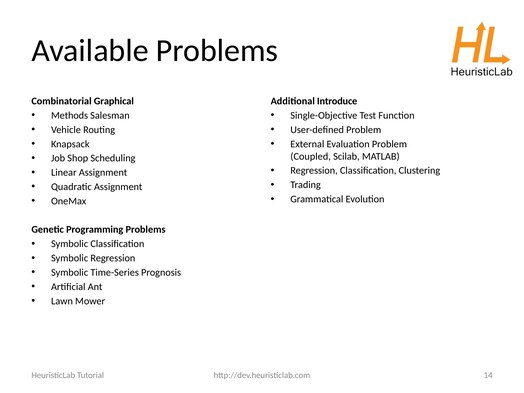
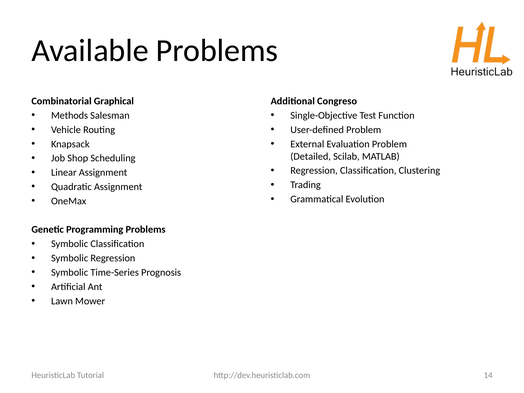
Introduce: Introduce -> Congreso (337, 101)
Coupled: Coupled -> Detailed (311, 156)
